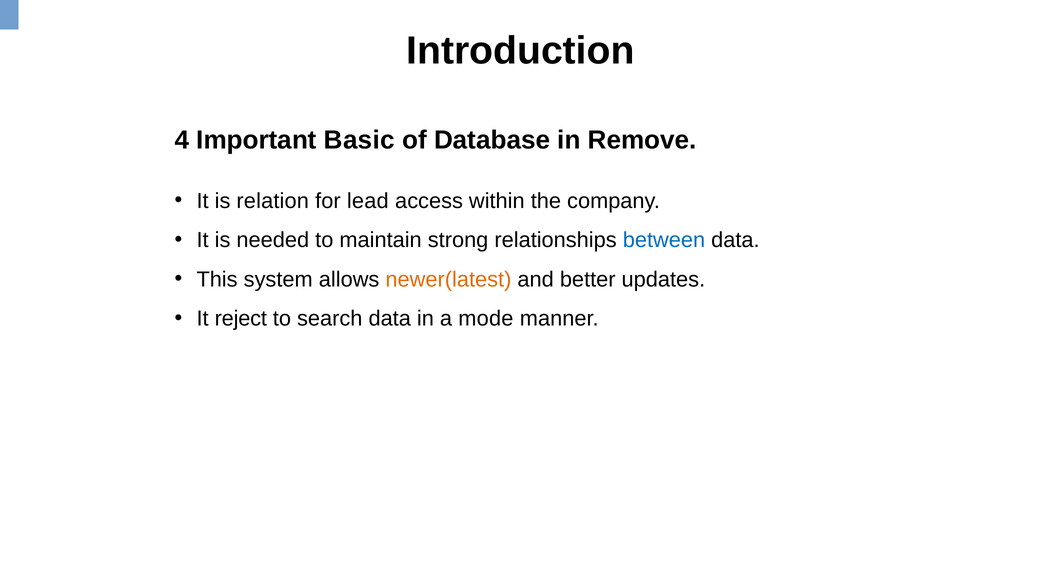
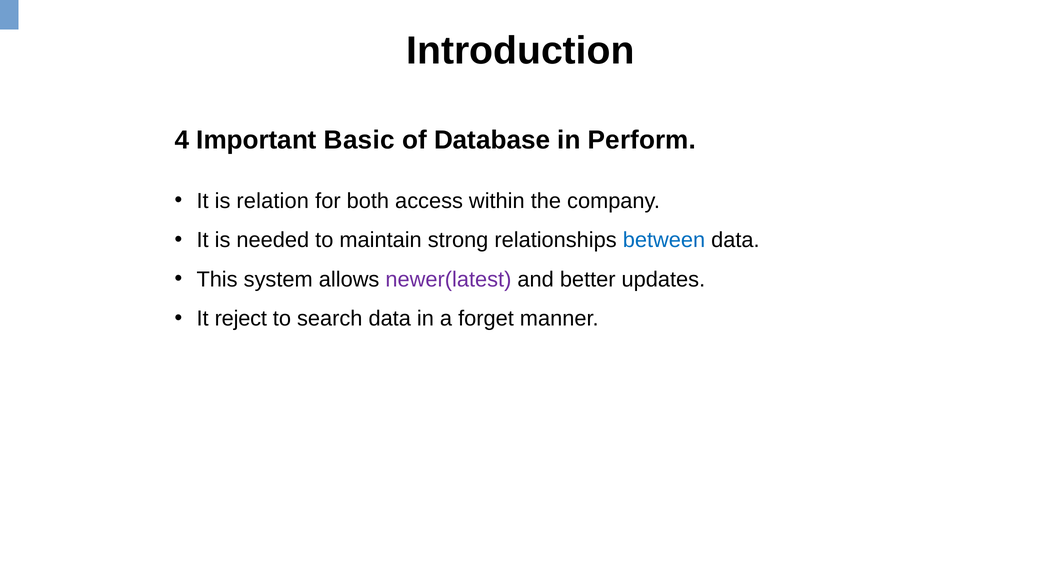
Remove: Remove -> Perform (642, 140)
lead: lead -> both (368, 201)
newer(latest colour: orange -> purple (448, 279)
mode: mode -> forget (486, 318)
